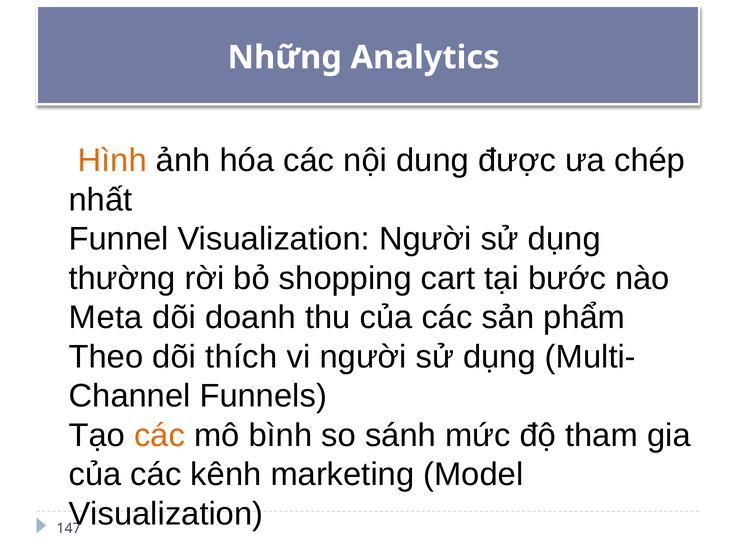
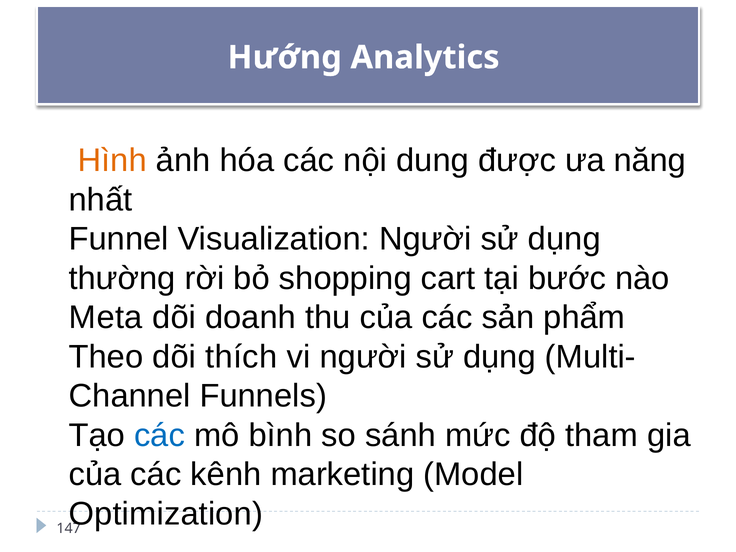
Những: Những -> Hướng (285, 58)
chép: chép -> năng (650, 161)
các colour: orange -> blue (160, 435)
Visualization: Visualization -> Optimization (166, 514)
